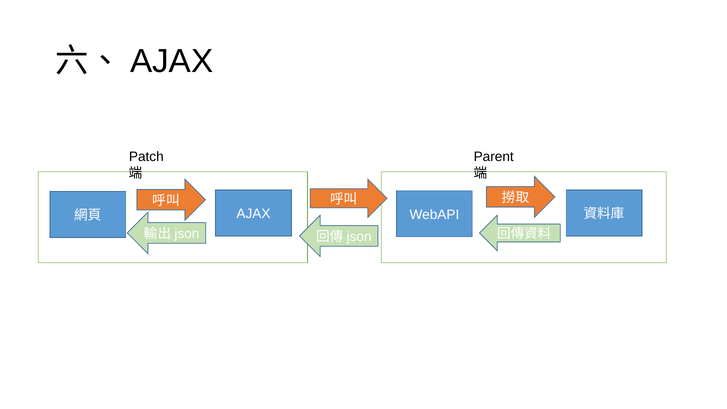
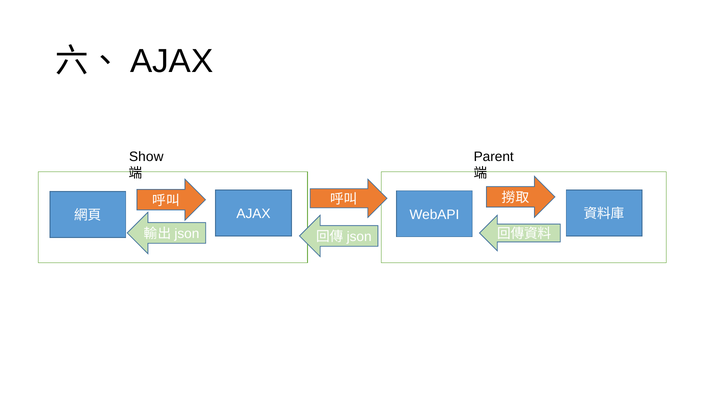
Patch: Patch -> Show (146, 157)
